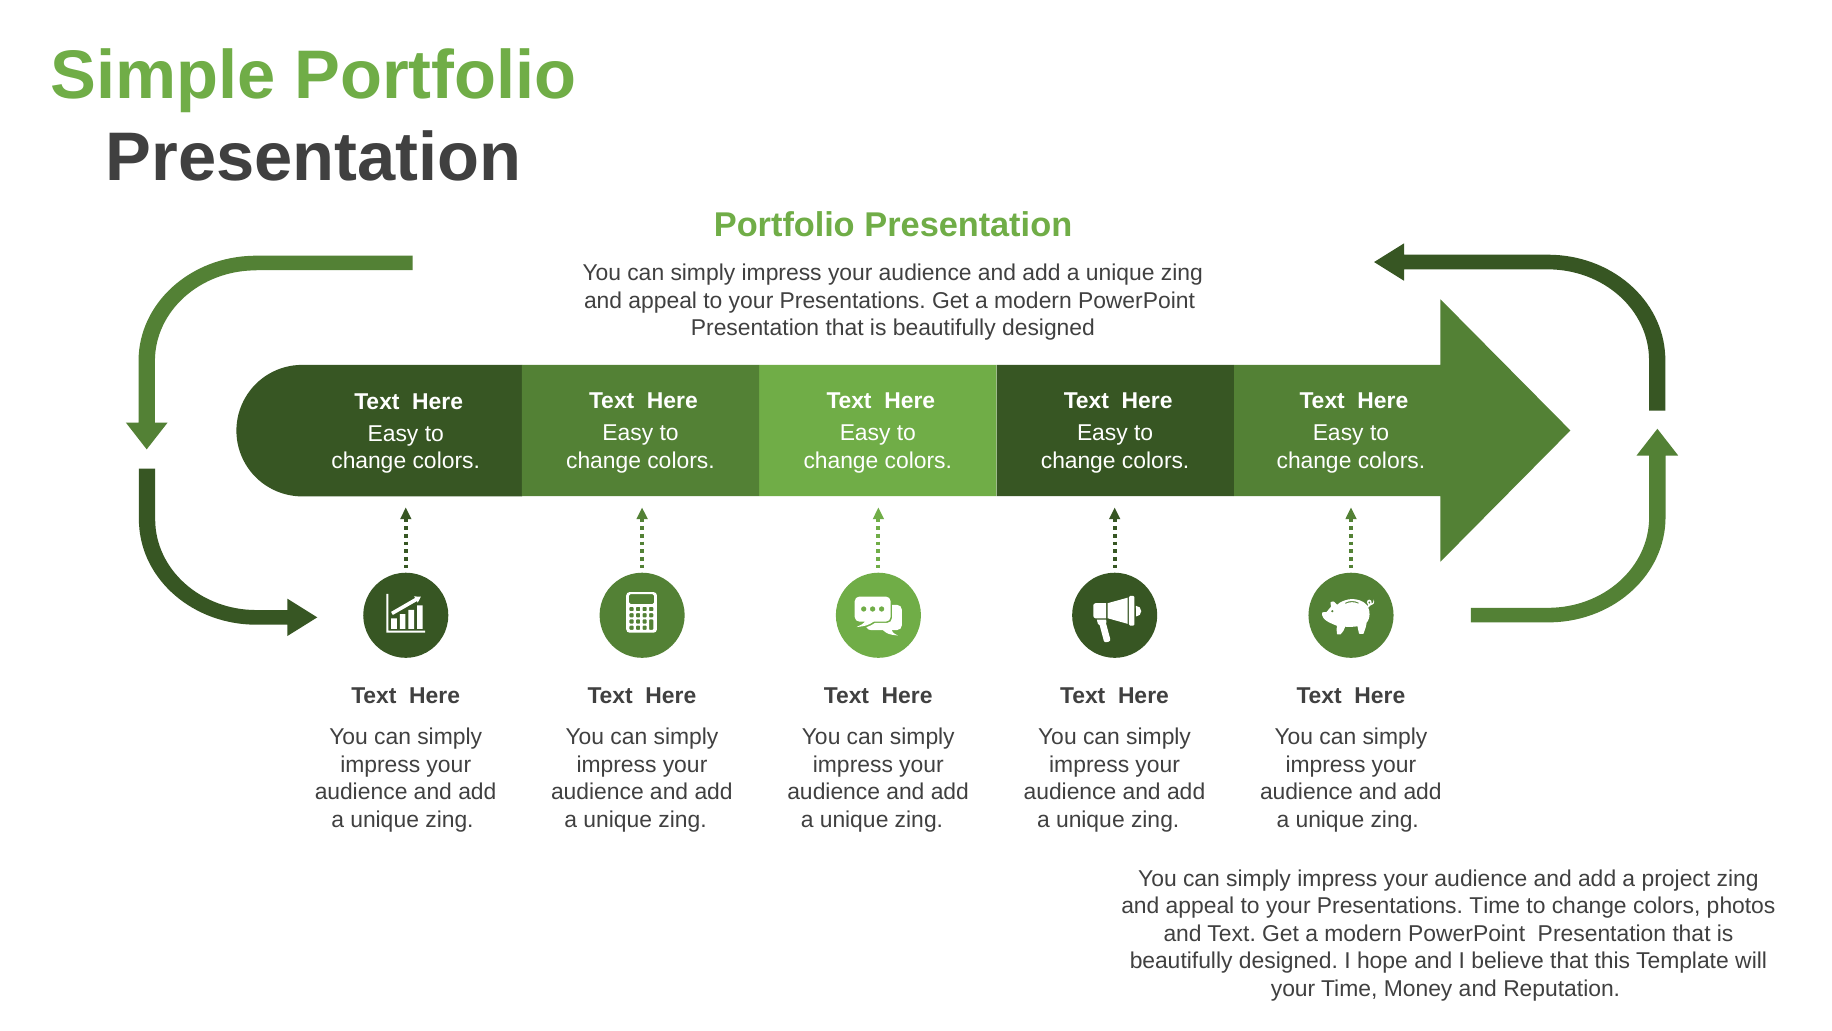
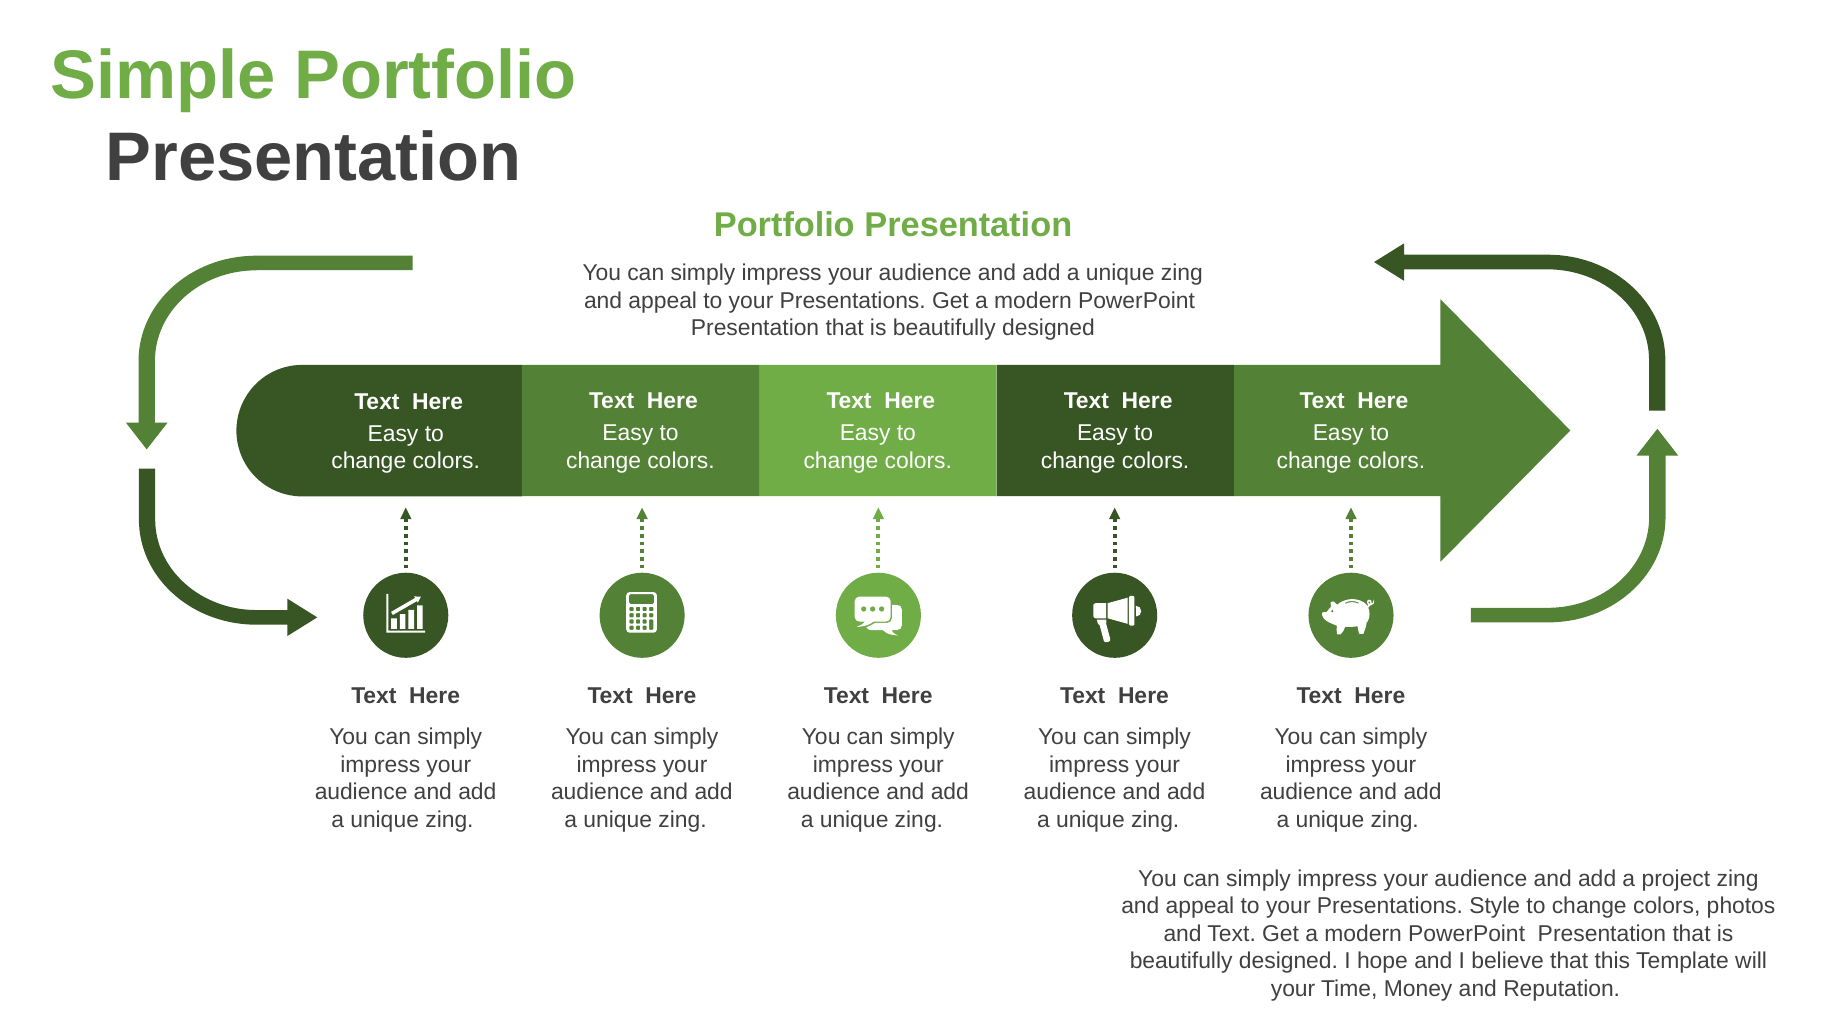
Presentations Time: Time -> Style (1495, 906)
